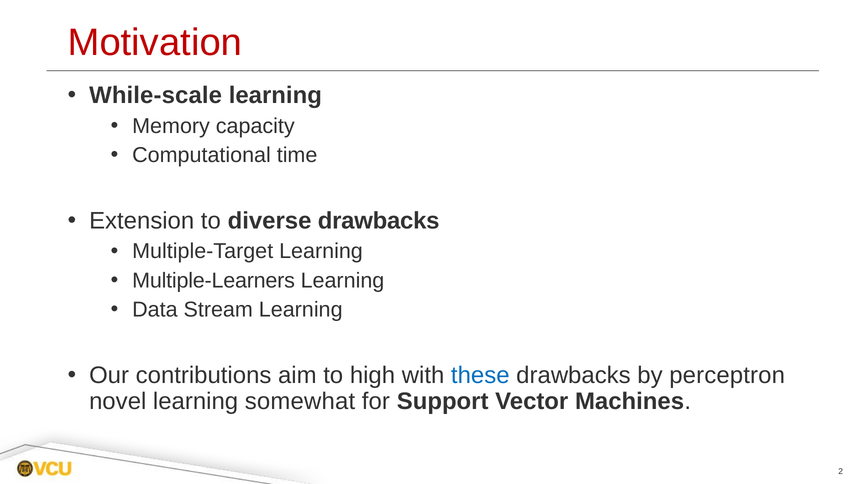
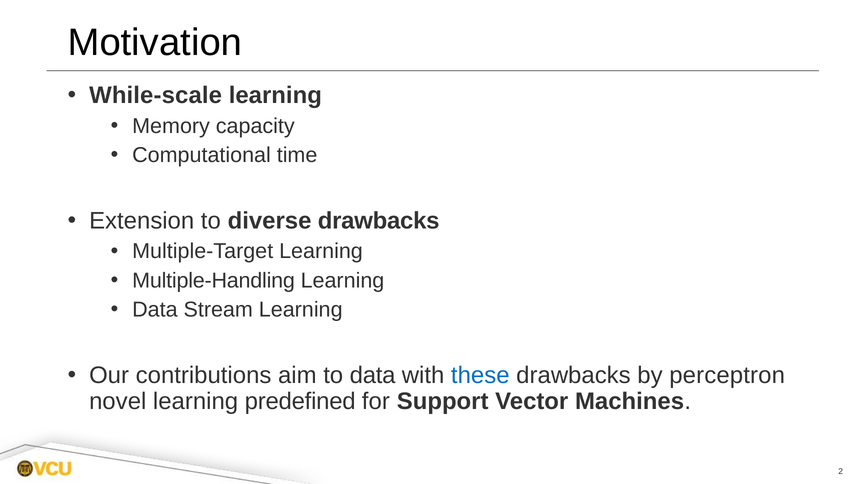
Motivation colour: red -> black (155, 43)
Multiple-Learners: Multiple-Learners -> Multiple-Handling (214, 281)
to high: high -> data (373, 376)
somewhat: somewhat -> predefined (300, 401)
